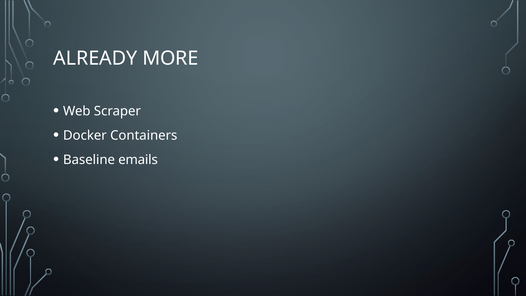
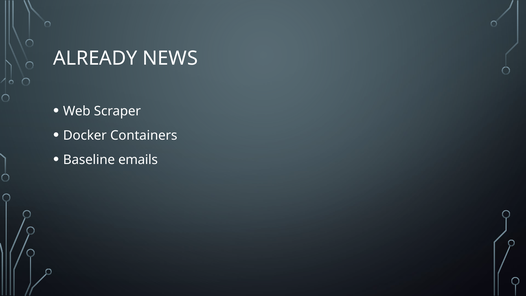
MORE: MORE -> NEWS (170, 58)
